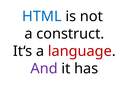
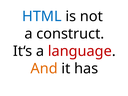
And colour: purple -> orange (44, 69)
